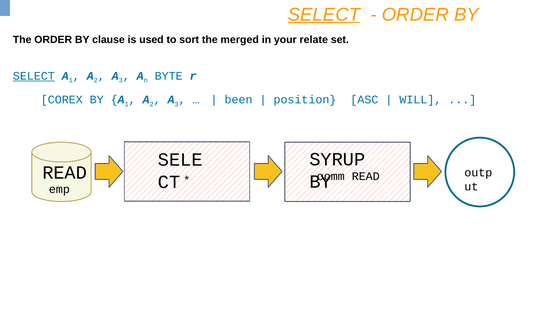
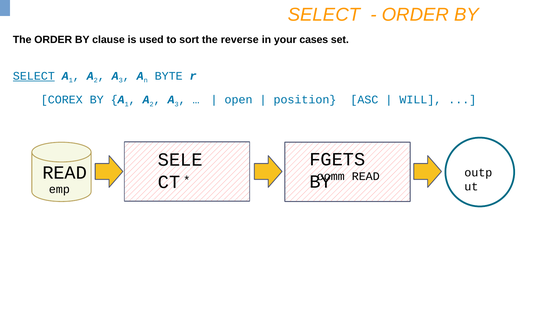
SELECT underline: present -> none (324, 15)
merged: merged -> reverse (240, 40)
relate: relate -> cases (314, 40)
been: been -> open (239, 100)
SYRUP: SYRUP -> FGETS (337, 159)
